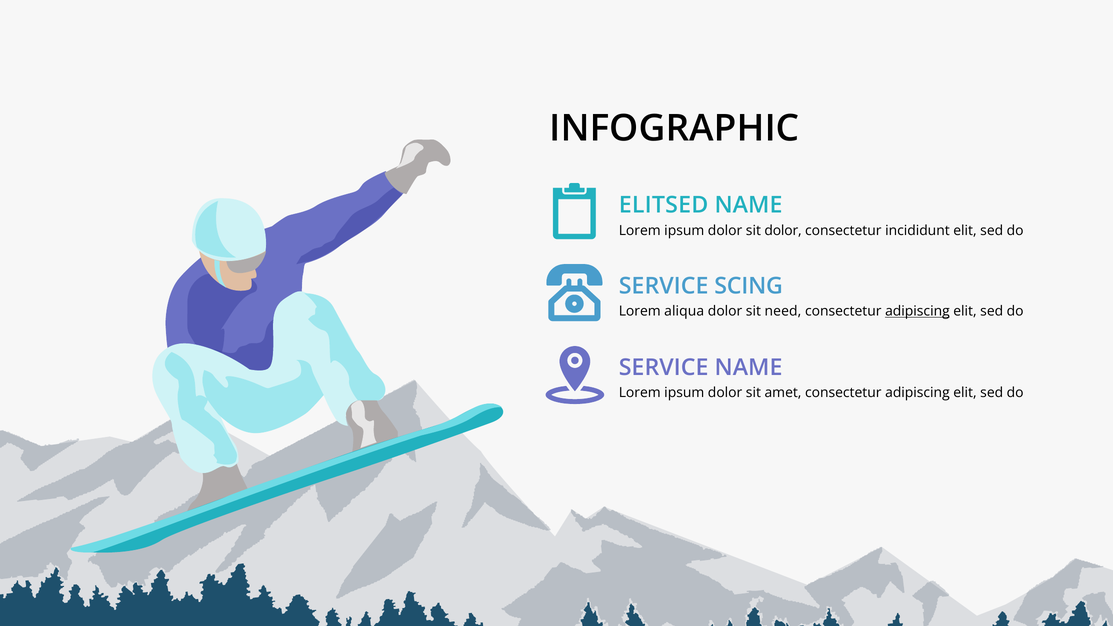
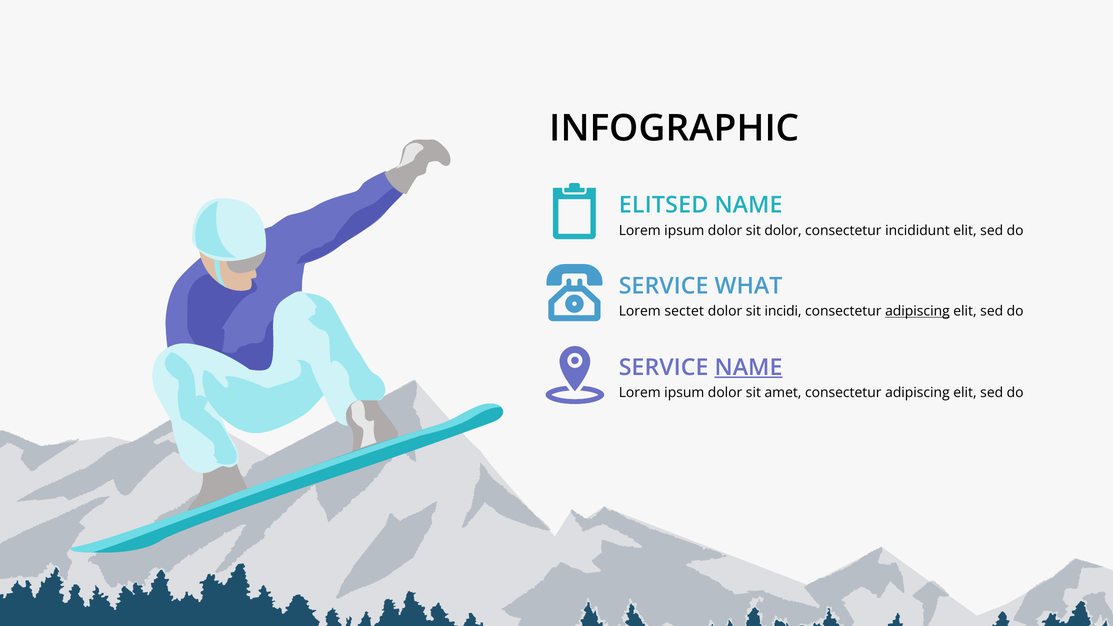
SCING: SCING -> WHAT (749, 286)
aliqua: aliqua -> sectet (684, 311)
need: need -> incidi (783, 311)
NAME underline: none -> present (749, 367)
